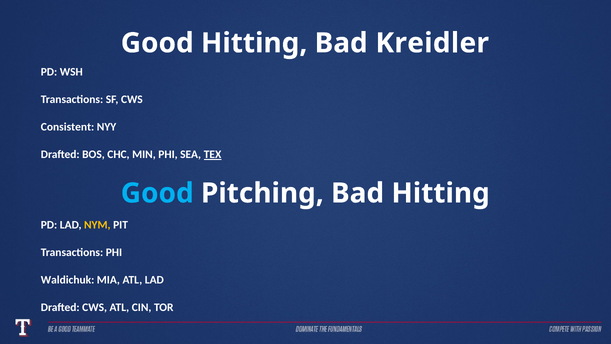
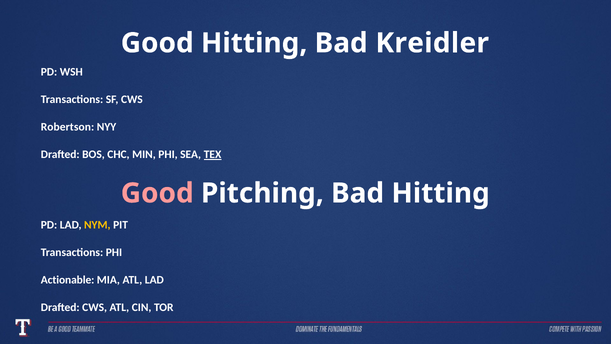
Consistent: Consistent -> Robertson (68, 127)
Good colour: light blue -> pink (157, 193)
Waldichuk: Waldichuk -> Actionable (68, 280)
